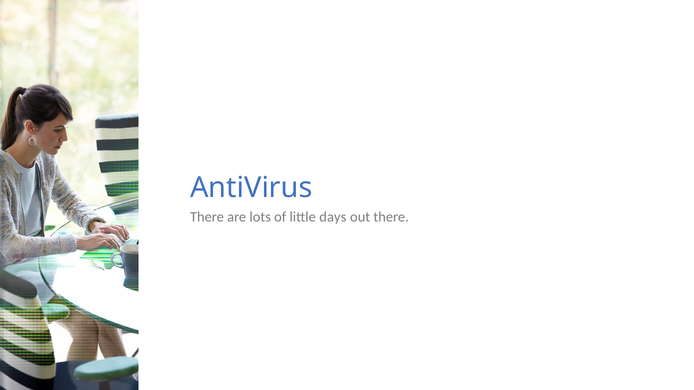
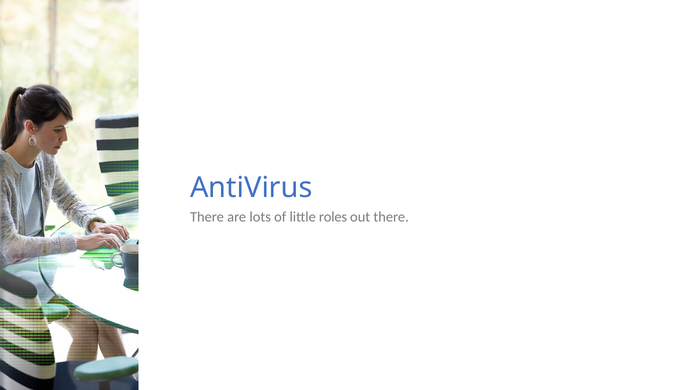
days: days -> roles (333, 217)
